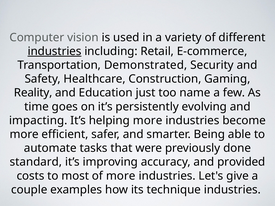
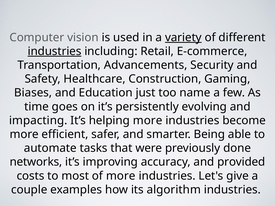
variety underline: none -> present (183, 37)
Demonstrated: Demonstrated -> Advancements (146, 65)
Reality: Reality -> Biases (33, 93)
standard: standard -> networks (36, 162)
technique: technique -> algorithm (174, 190)
